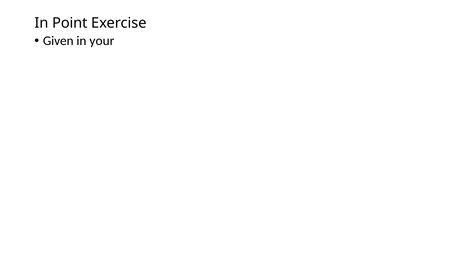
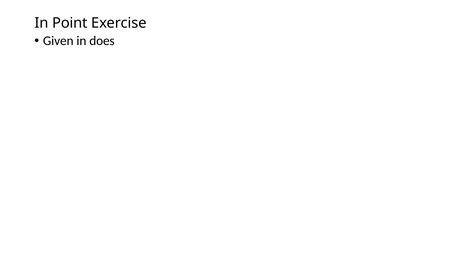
your: your -> does (102, 41)
